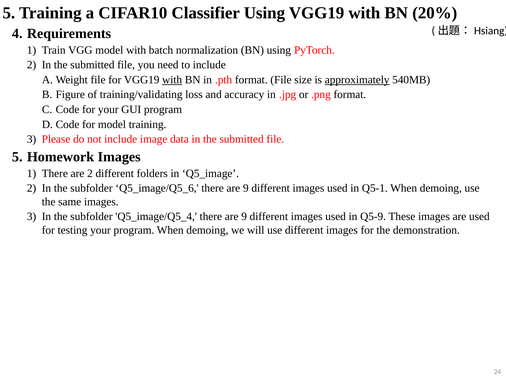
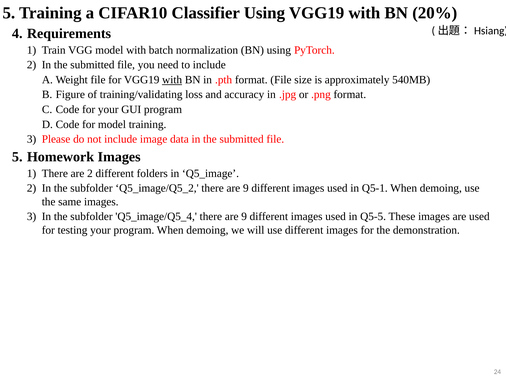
approximately underline: present -> none (357, 80)
Q5_image/Q5_6: Q5_image/Q5_6 -> Q5_image/Q5_2 (157, 189)
Q5-9: Q5-9 -> Q5-5 (373, 217)
